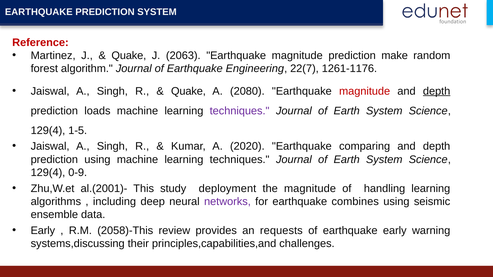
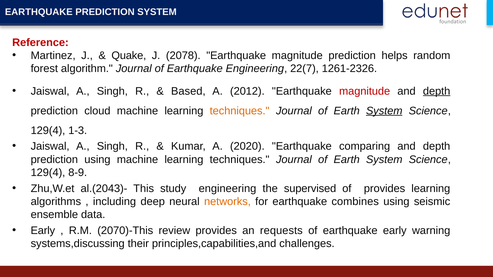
2063: 2063 -> 2078 (183, 56)
make: make -> helps (395, 56)
1261-1176: 1261-1176 -> 1261-2326 (349, 69)
Quake: Quake -> Based (188, 91)
2080: 2080 -> 2012 (247, 91)
loads: loads -> cloud (97, 111)
techniques colour: purple -> orange (240, 111)
System underline: none -> present (384, 111)
1-5: 1-5 -> 1-3 (78, 131)
0-9: 0-9 -> 8-9 (78, 173)
al.(2001)-: al.(2001)- -> al.(2043)- (104, 189)
study deployment: deployment -> engineering (227, 189)
the magnitude: magnitude -> supervised (310, 189)
of handling: handling -> provides (385, 189)
networks colour: purple -> orange (227, 202)
2058)-This: 2058)-This -> 2070)-This (125, 231)
